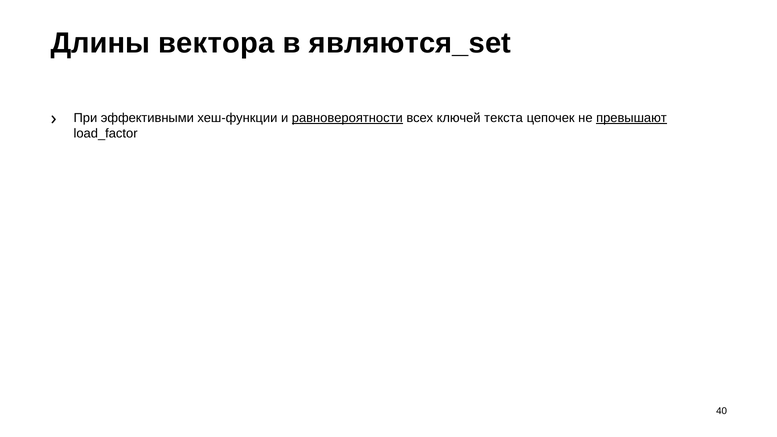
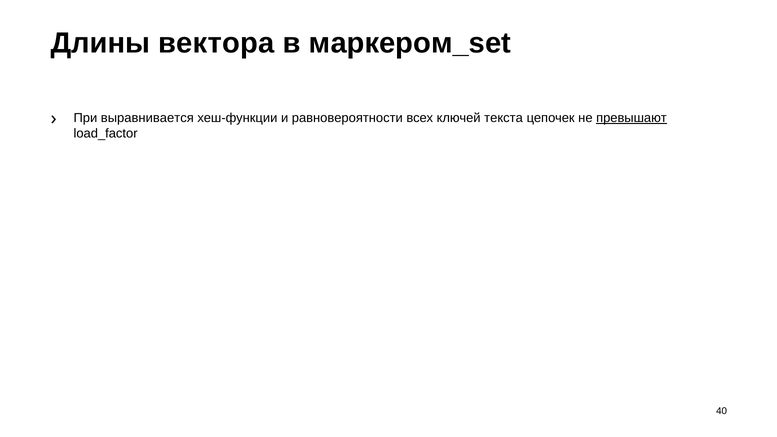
являются_set: являются_set -> маркером_set (410, 43)
эффективными: эффективными -> выравнивается (147, 118)
равновероятности underline: present -> none (347, 118)
